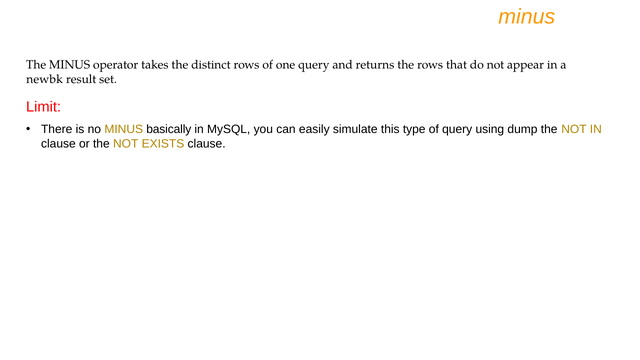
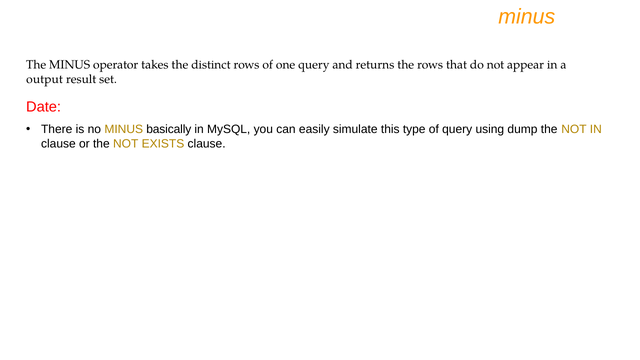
newbk: newbk -> output (45, 79)
Limit: Limit -> Date (44, 107)
